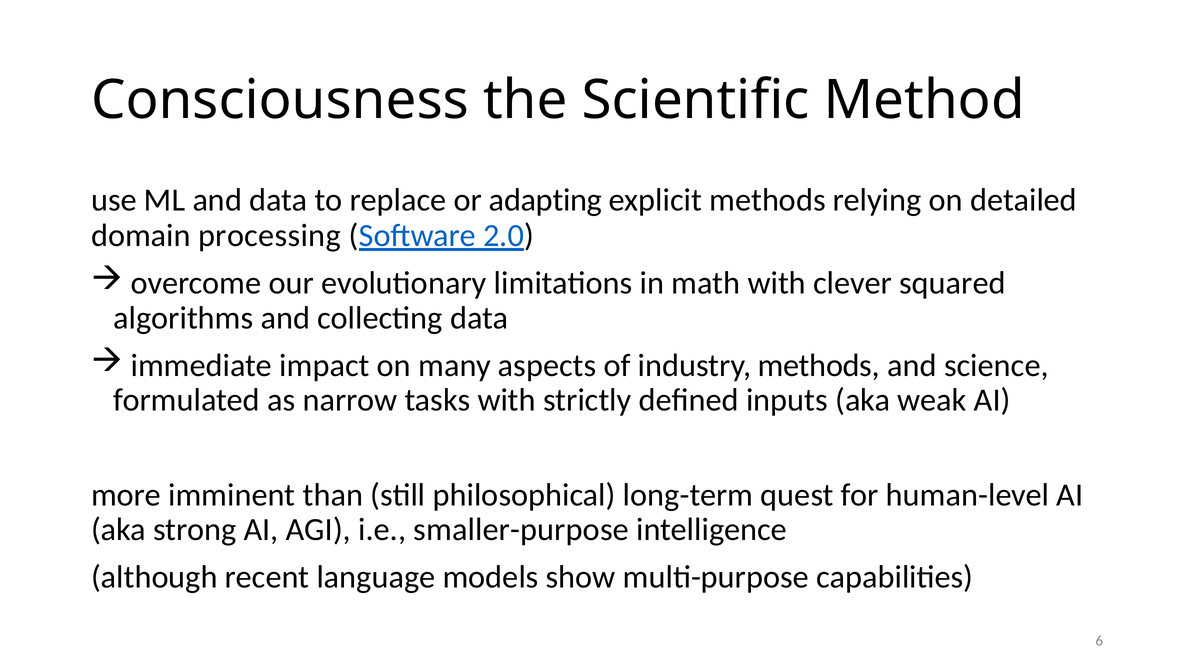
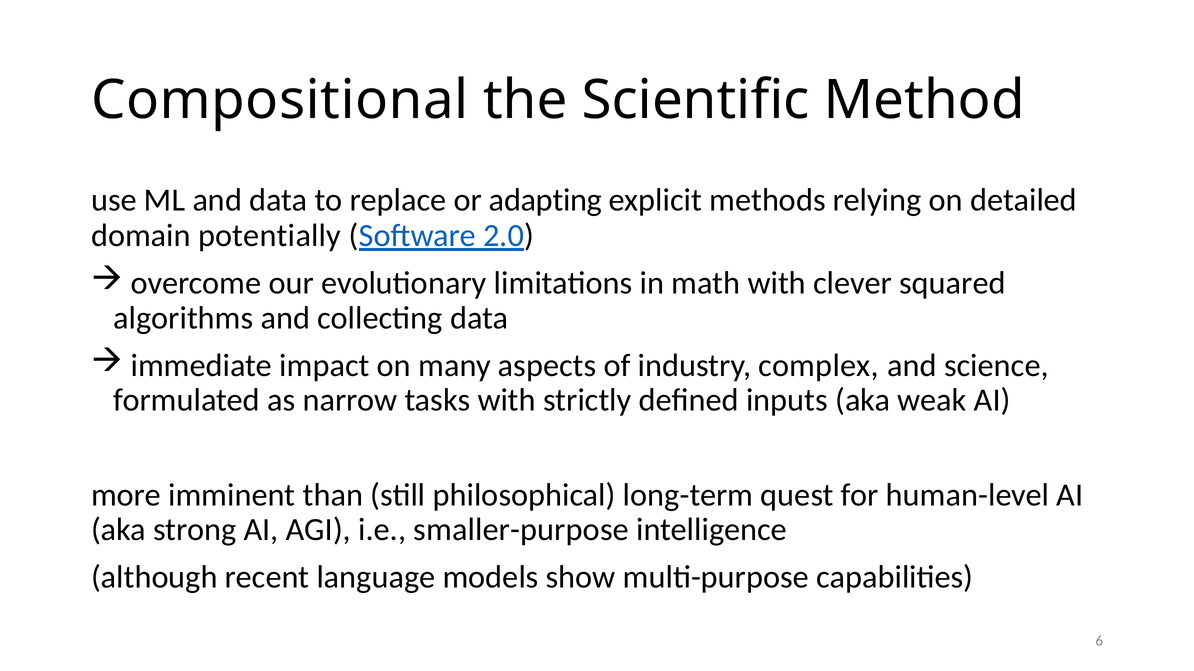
Consciousness: Consciousness -> Compositional (280, 100)
processing: processing -> potentially (270, 236)
industry methods: methods -> complex (819, 366)
